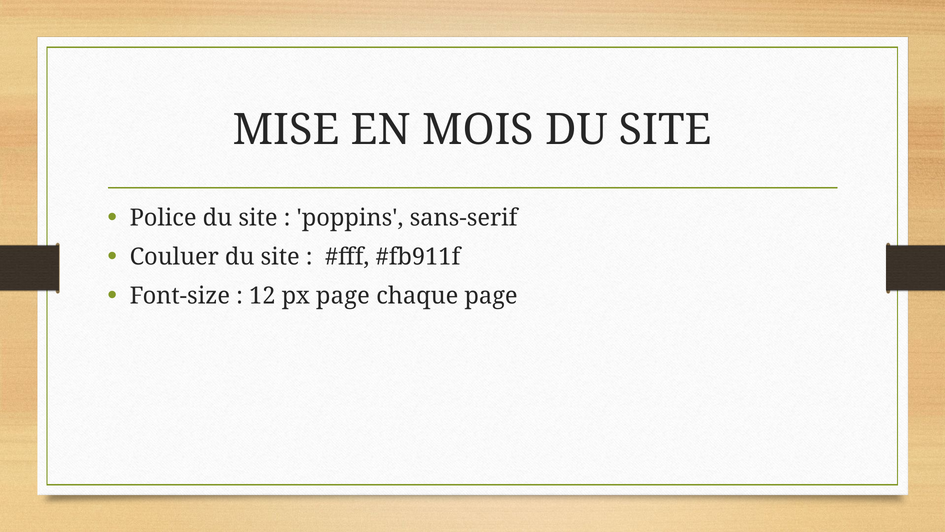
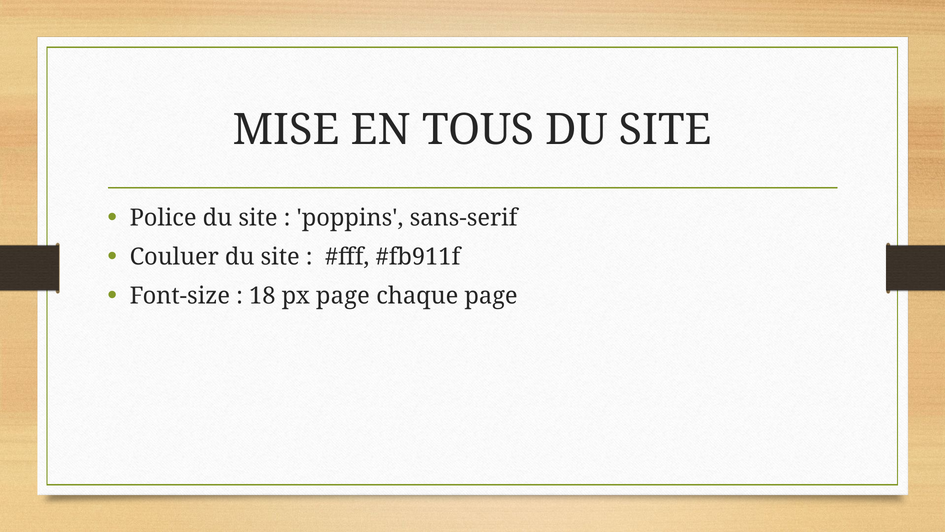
MOIS: MOIS -> TOUS (478, 130)
12: 12 -> 18 (262, 296)
